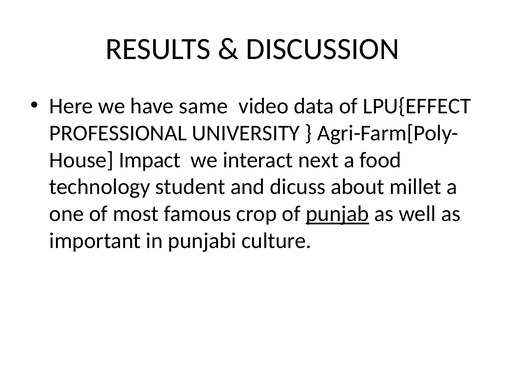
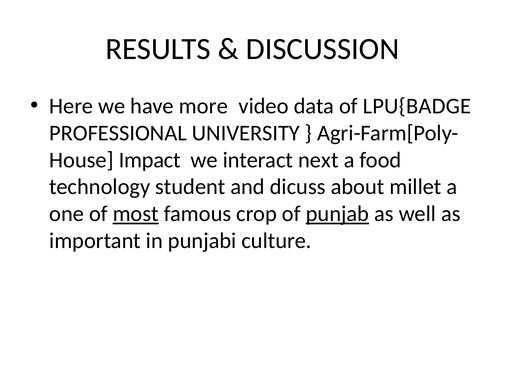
same: same -> more (203, 106)
LPU{EFFECT: LPU{EFFECT -> LPU{BADGE (417, 106)
most underline: none -> present (136, 214)
